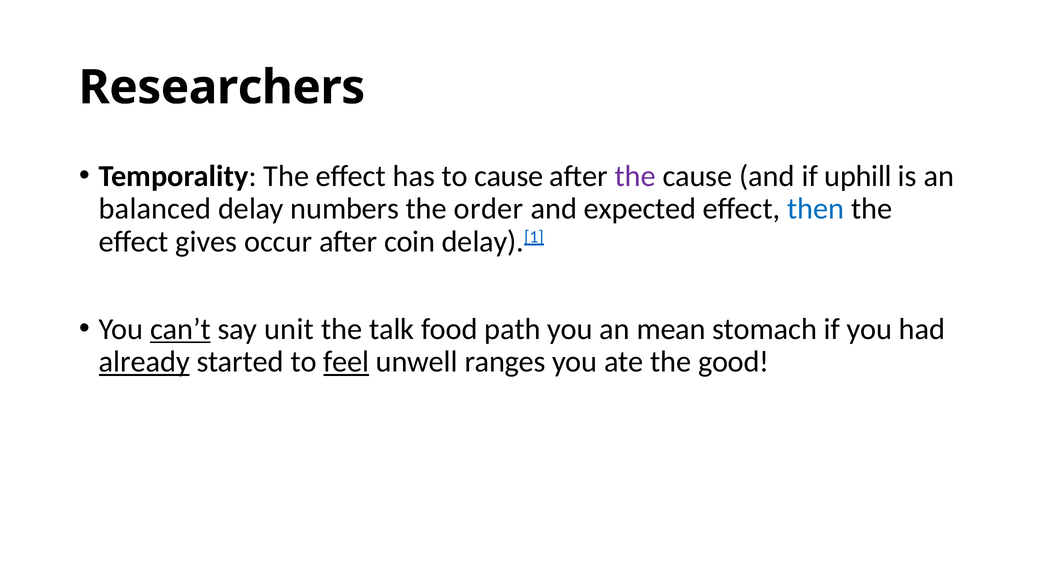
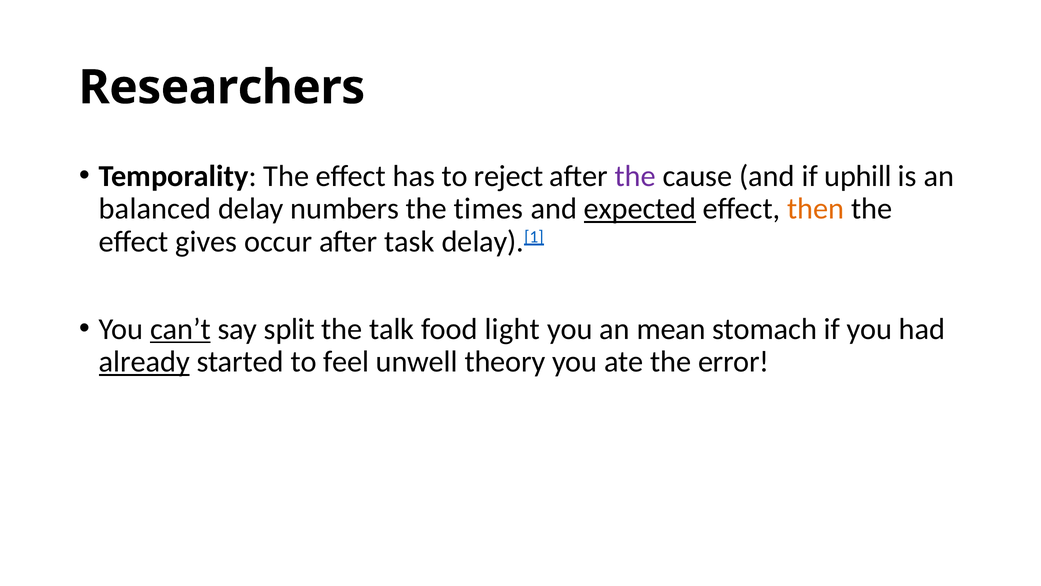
to cause: cause -> reject (509, 176)
order: order -> times (489, 209)
expected underline: none -> present (640, 209)
then colour: blue -> orange (816, 209)
coin: coin -> task (409, 242)
unit: unit -> split (289, 329)
path: path -> light (512, 329)
feel underline: present -> none (346, 362)
ranges: ranges -> theory (505, 362)
good: good -> error (734, 362)
